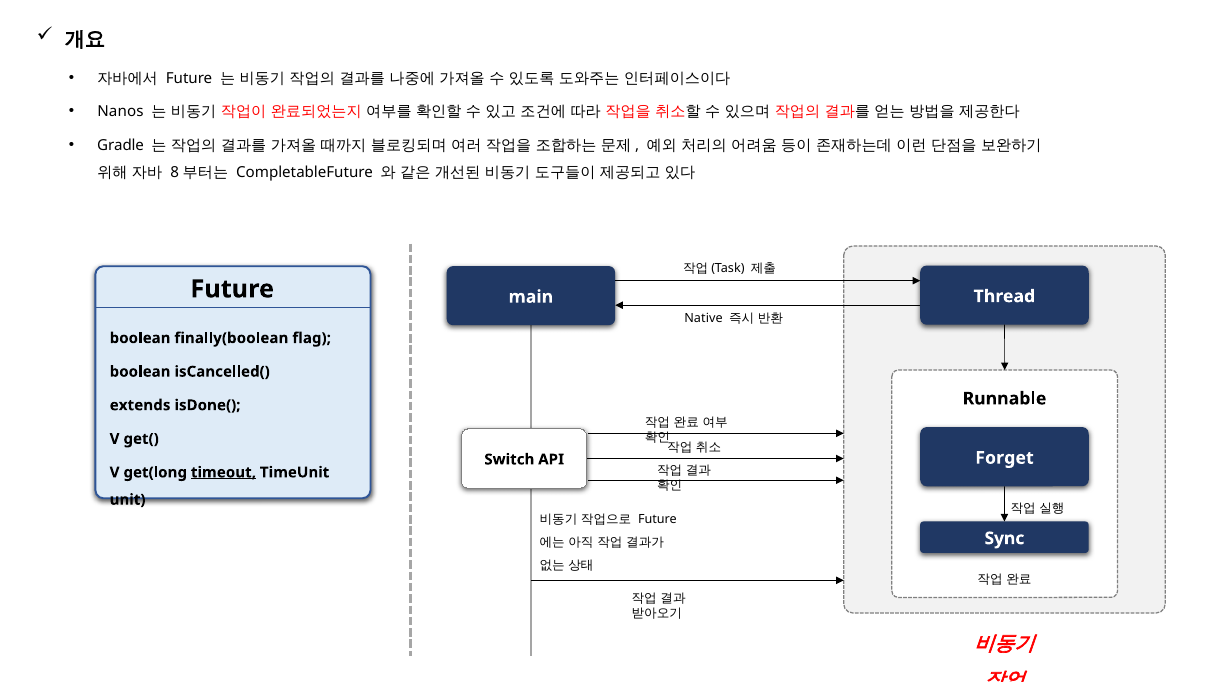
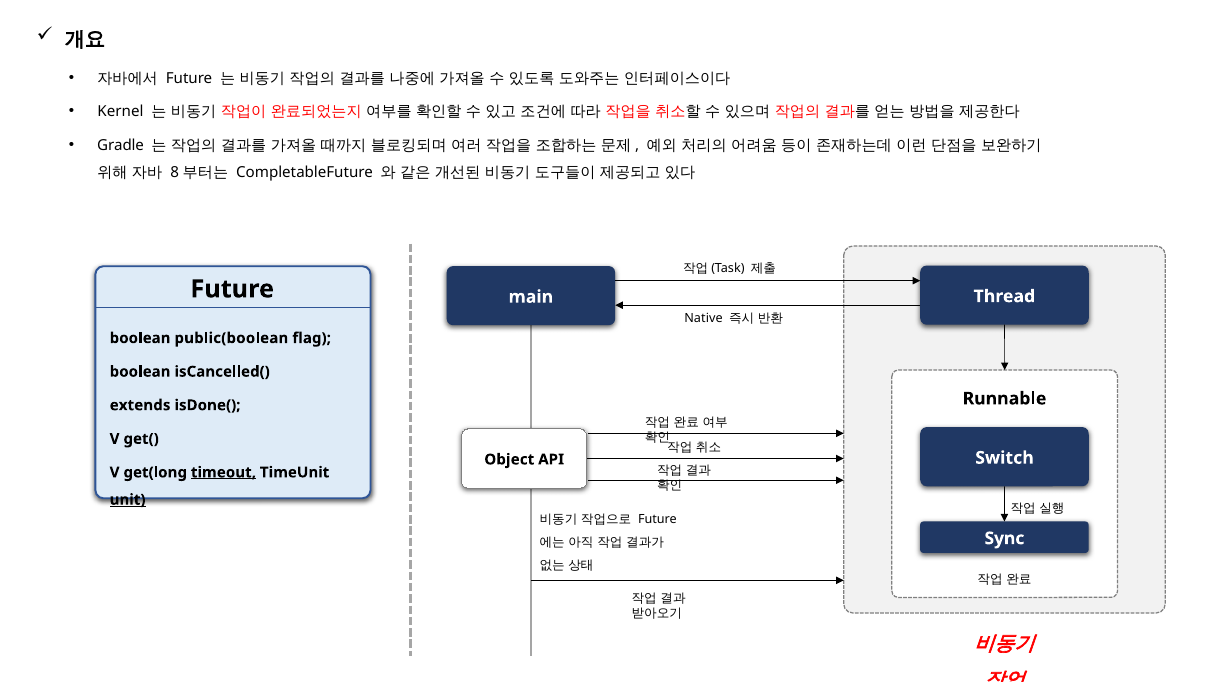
Nanos: Nanos -> Kernel (120, 112)
finally(boolean: finally(boolean -> public(boolean (231, 338)
Forget: Forget -> Switch (1004, 458)
Switch: Switch -> Object (509, 459)
unit underline: none -> present (128, 499)
